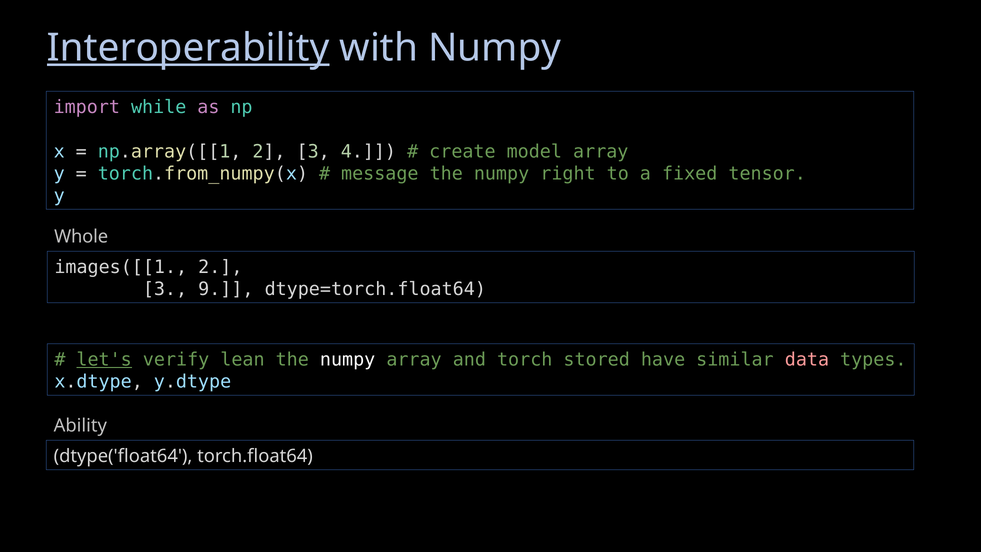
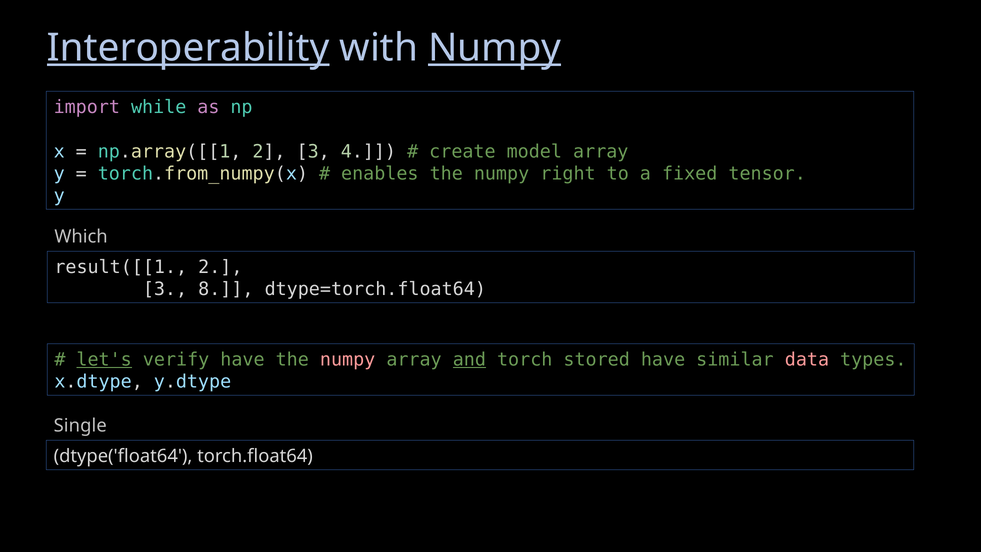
Numpy underline: none -> present (495, 48)
message: message -> enables (380, 174)
Whole: Whole -> Which (81, 236)
images([[1: images([[1 -> result([[1 (121, 267)
9: 9 -> 8 (226, 289)
verify lean: lean -> have (242, 360)
numpy colour: white -> pink (348, 360)
and underline: none -> present (469, 360)
Ability: Ability -> Single (80, 426)
